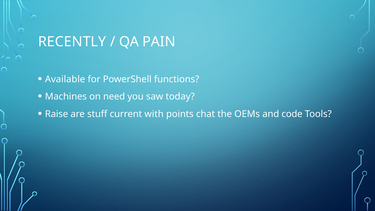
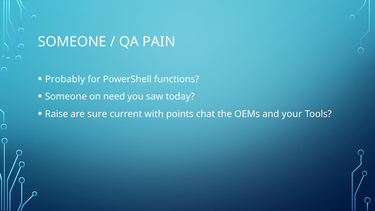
RECENTLY: RECENTLY -> SOMEONE (72, 42)
Available: Available -> Probably (65, 79)
Machines: Machines -> Someone (66, 97)
stuff: stuff -> sure (97, 114)
code: code -> your (292, 114)
